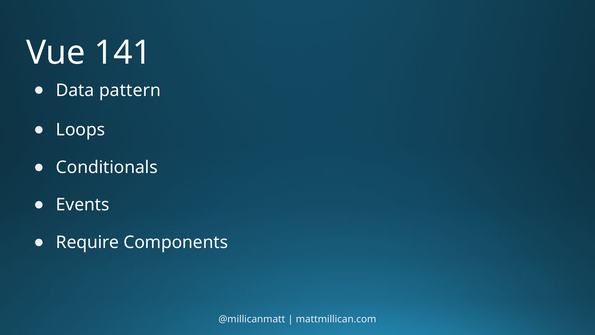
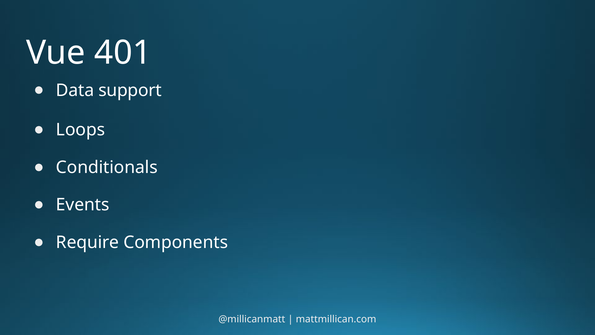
141: 141 -> 401 (123, 53)
pattern: pattern -> support (130, 90)
